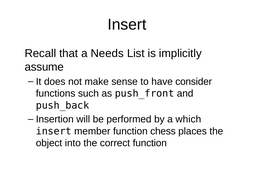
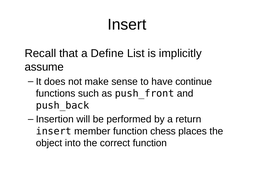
Needs: Needs -> Define (107, 53)
consider: consider -> continue (194, 81)
which: which -> return (188, 119)
